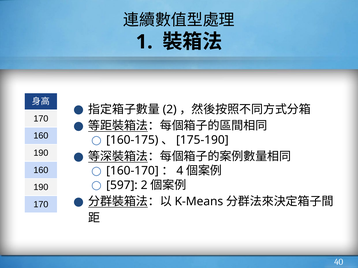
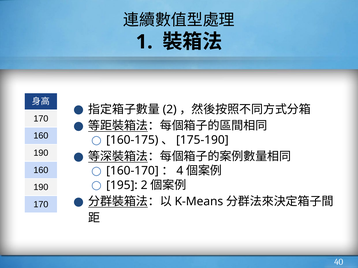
597: 597 -> 195 (122, 185)
